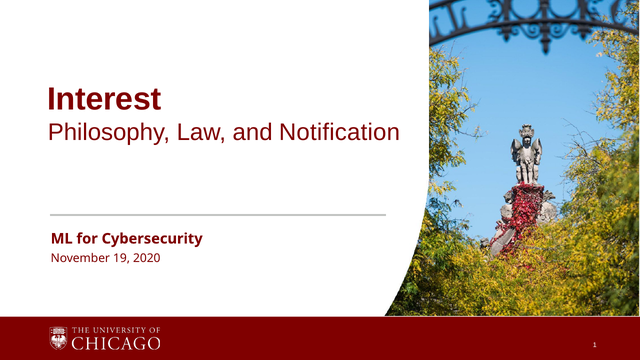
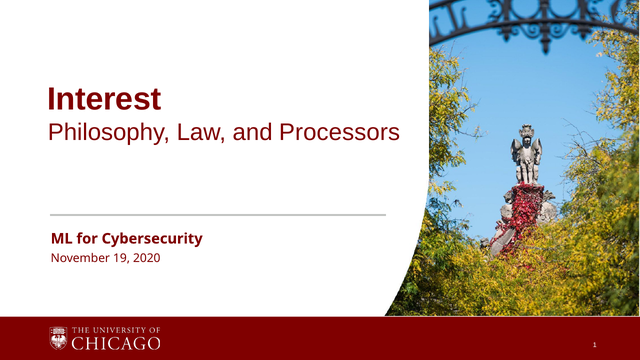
Notification: Notification -> Processors (339, 132)
